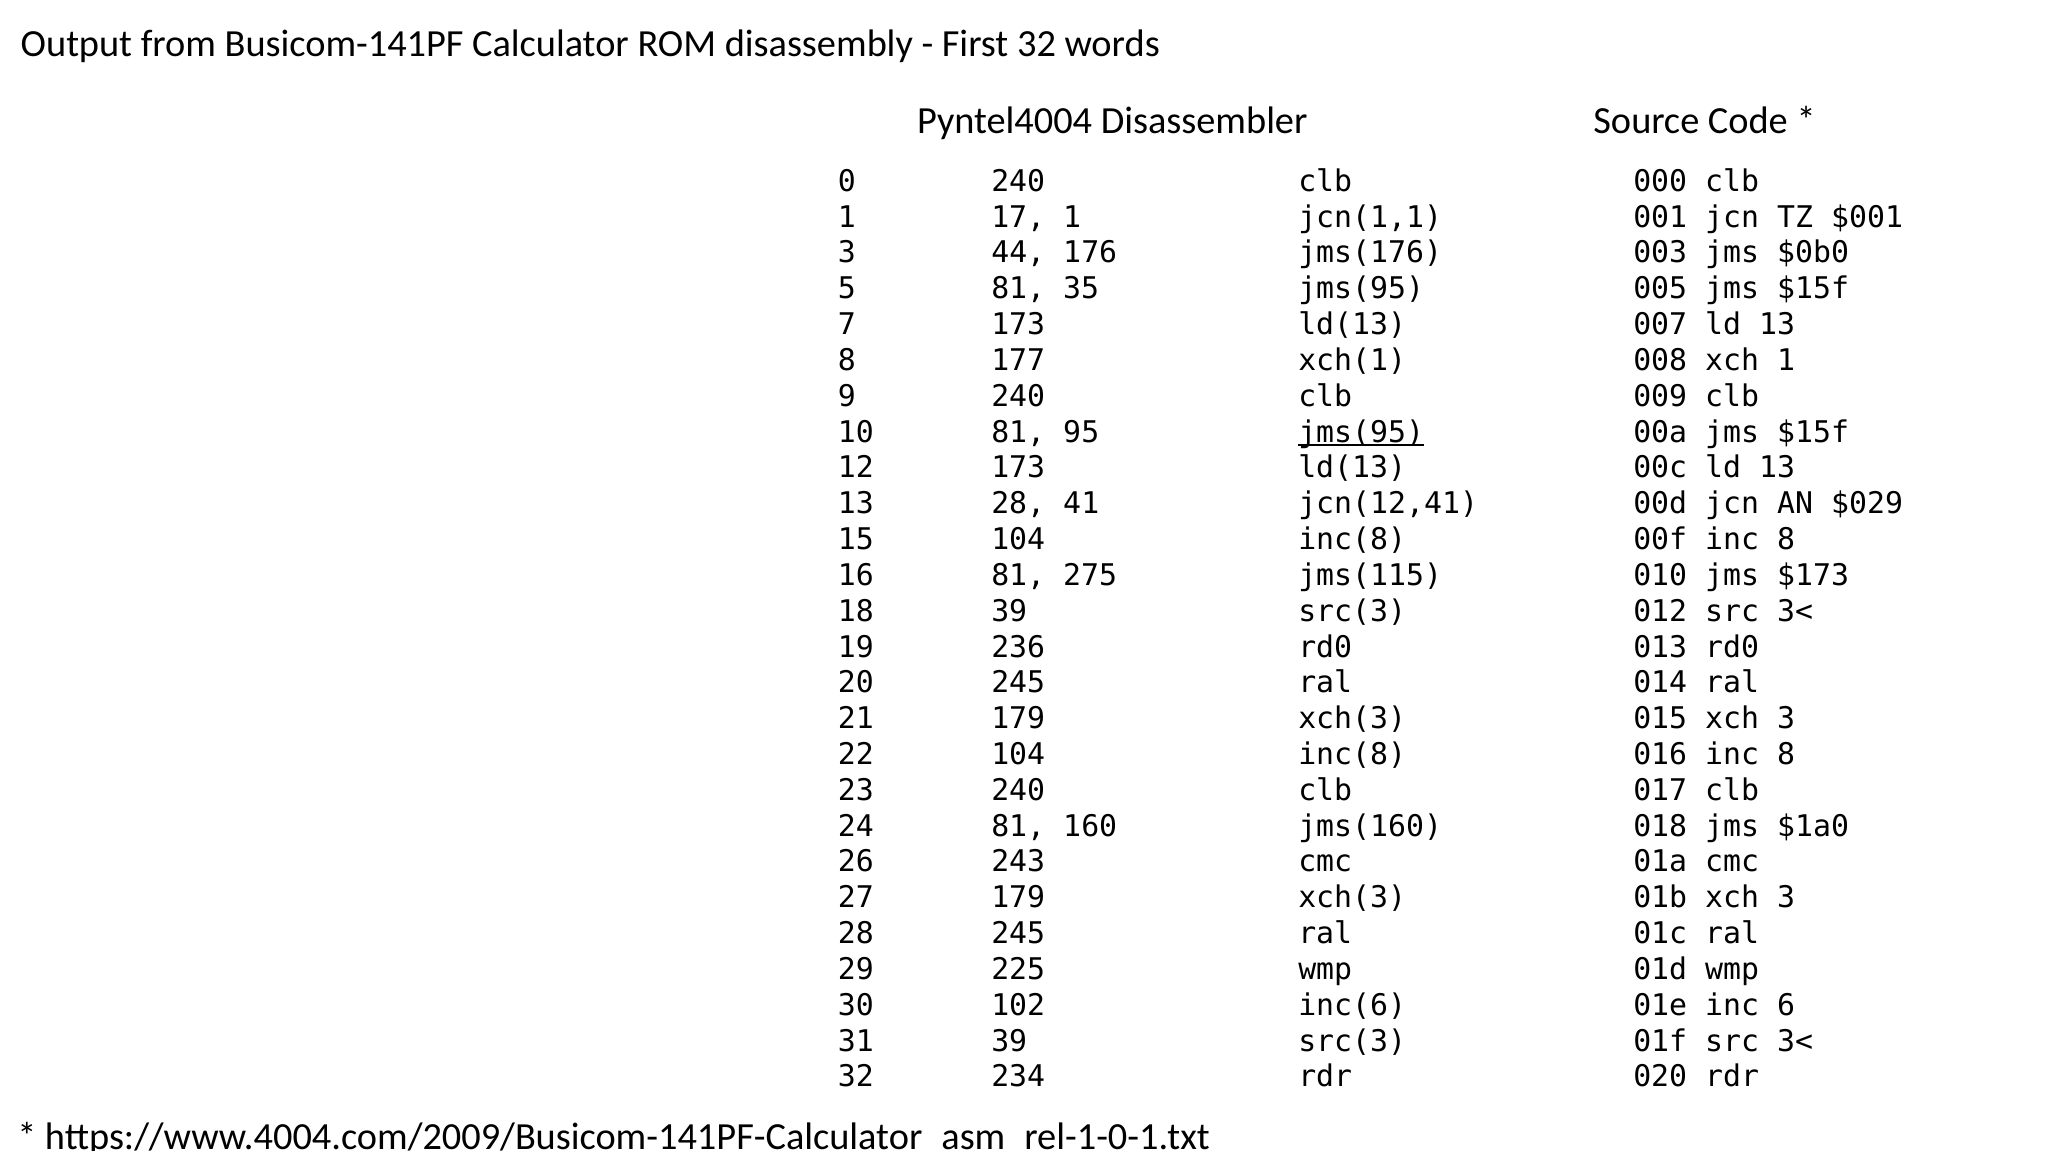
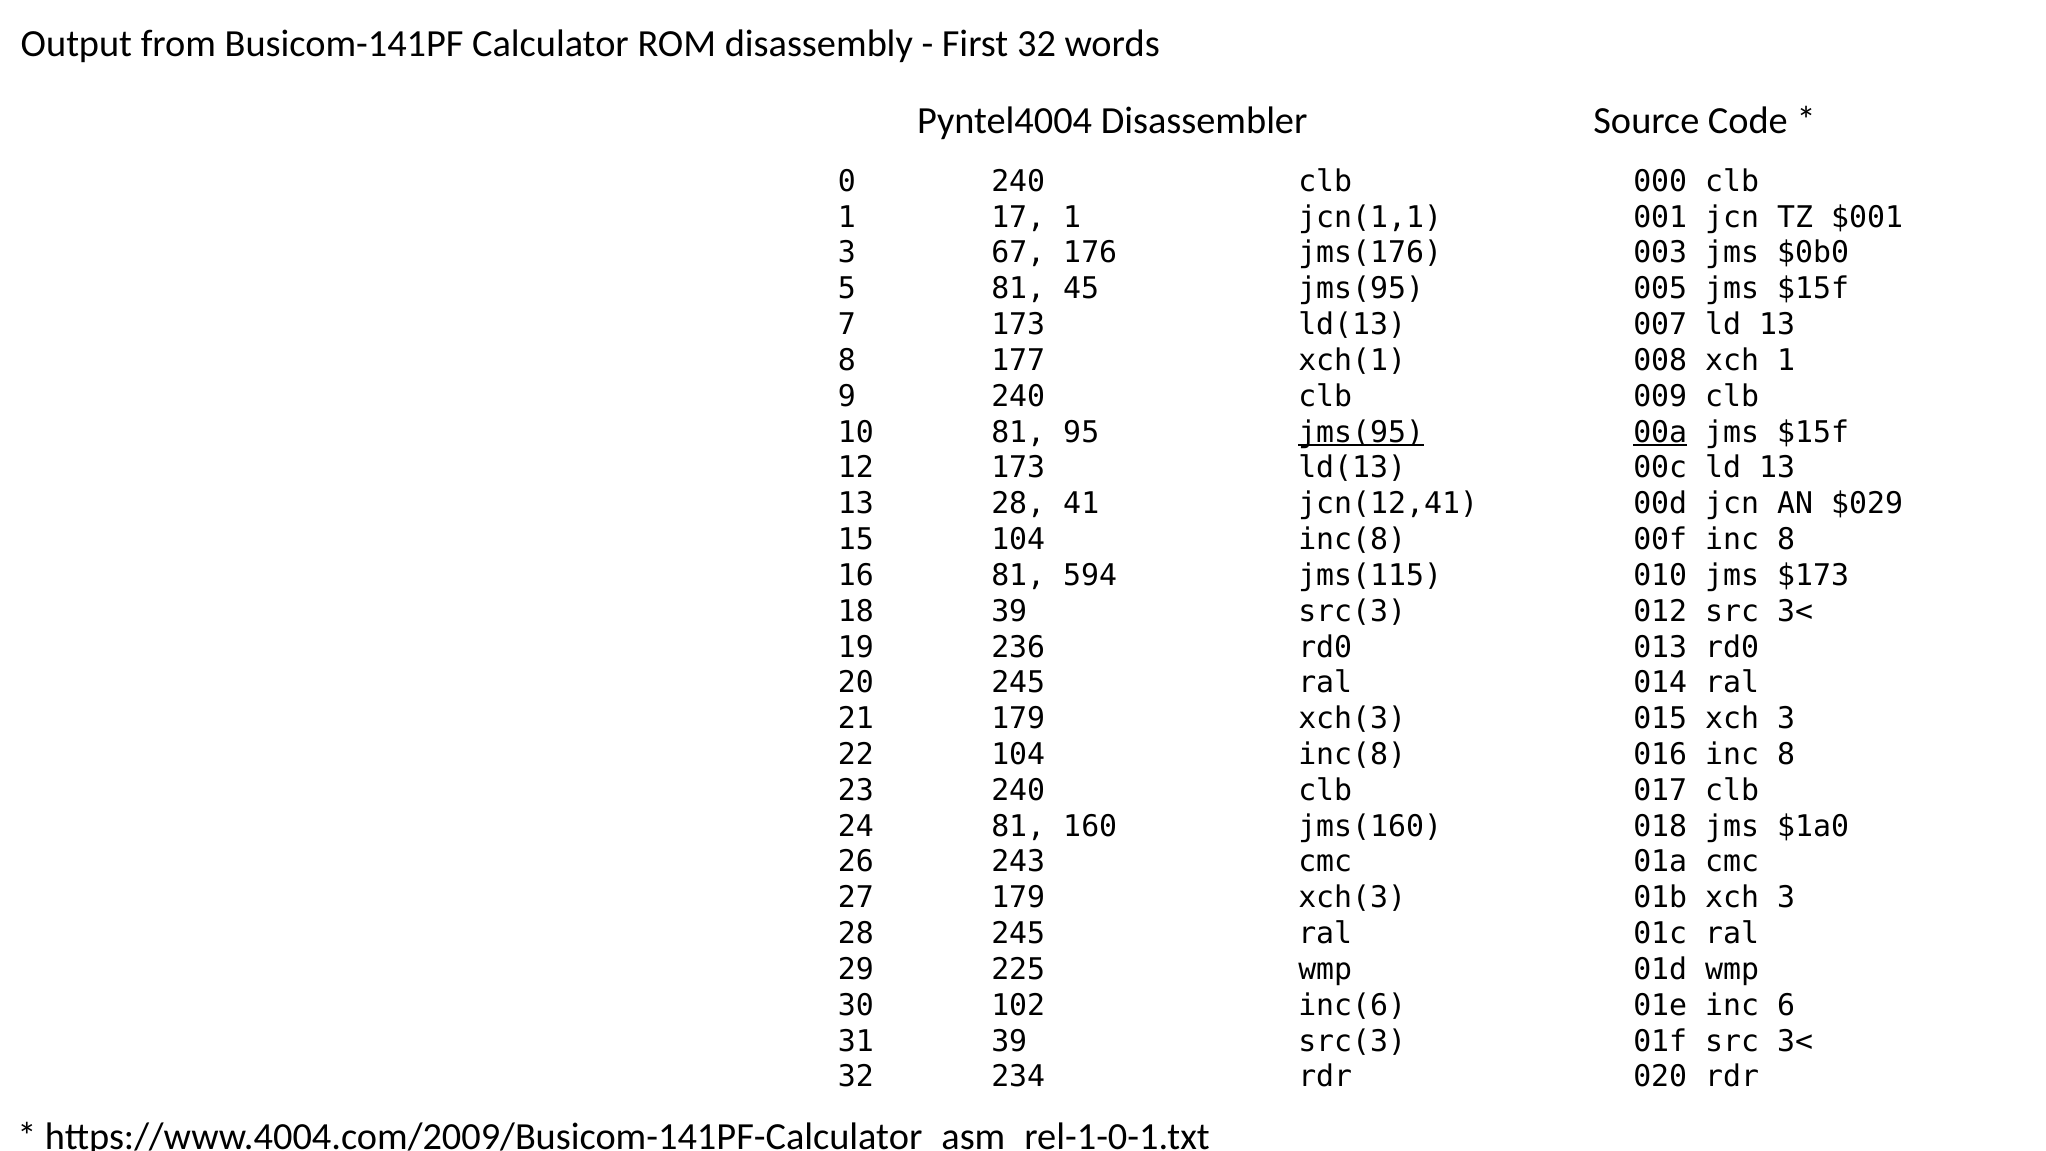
44: 44 -> 67 (1018, 253)
35: 35 -> 45 (1081, 289)
00a underline: none -> present (1660, 432)
275: 275 -> 594 (1090, 575)
